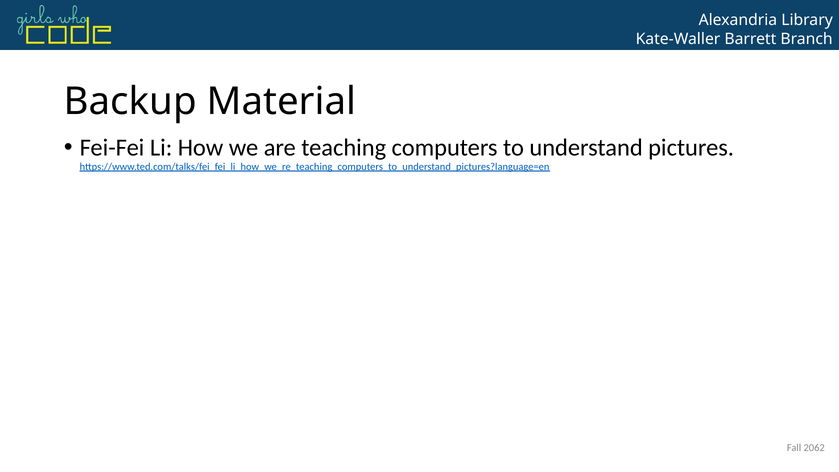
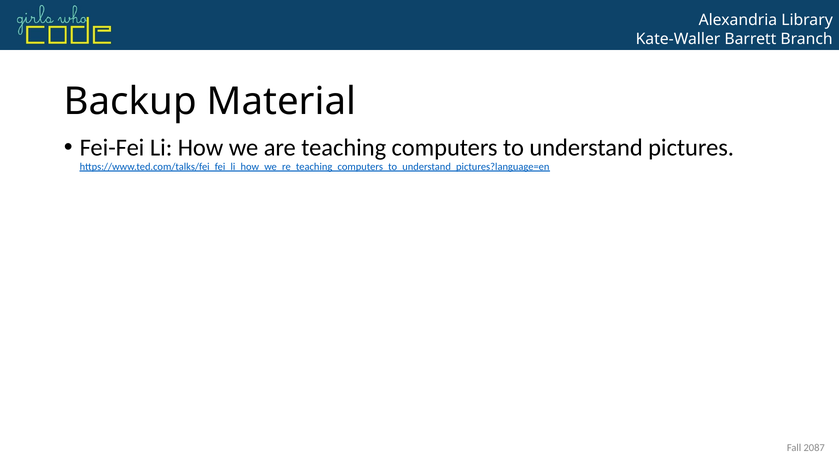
2062: 2062 -> 2087 (814, 448)
